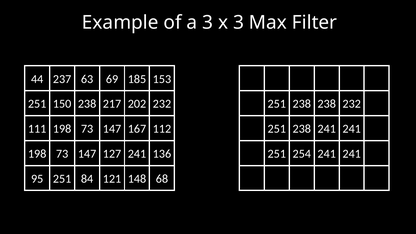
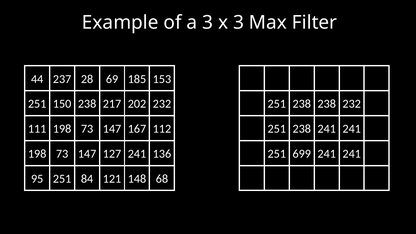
63: 63 -> 28 (87, 79)
254: 254 -> 699 (302, 154)
